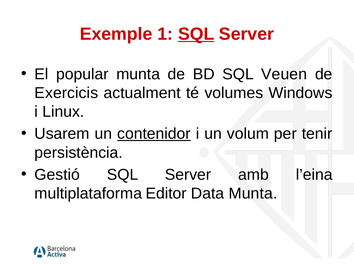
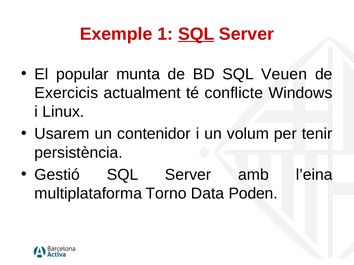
volumes: volumes -> conflicte (234, 93)
contenidor underline: present -> none (154, 134)
Editor: Editor -> Torno (166, 194)
Data Munta: Munta -> Poden (253, 194)
